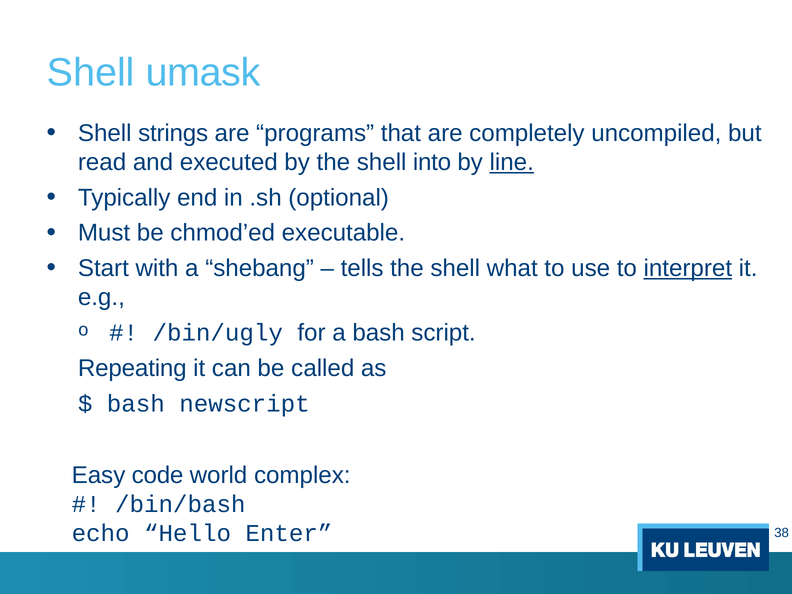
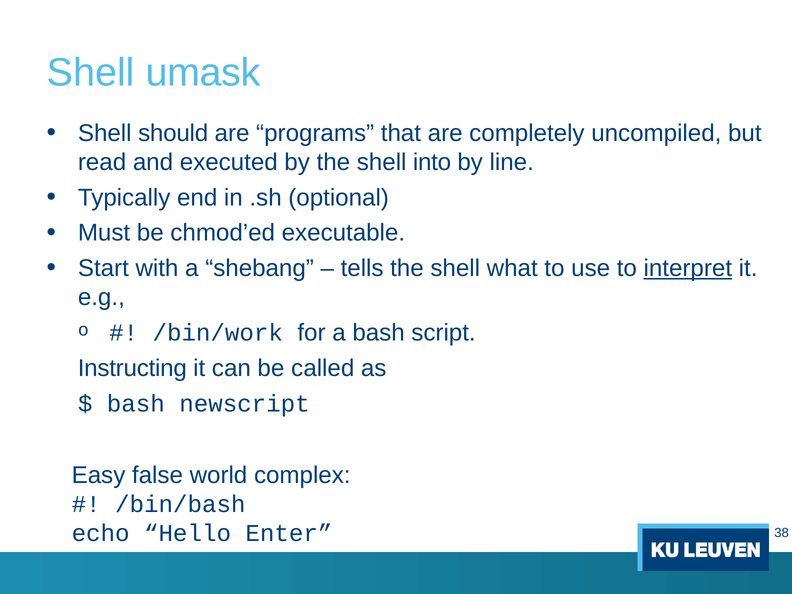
strings: strings -> should (173, 133)
line underline: present -> none (512, 162)
/bin/ugly: /bin/ugly -> /bin/work (218, 333)
Repeating: Repeating -> Instructing (132, 368)
code: code -> false (157, 475)
